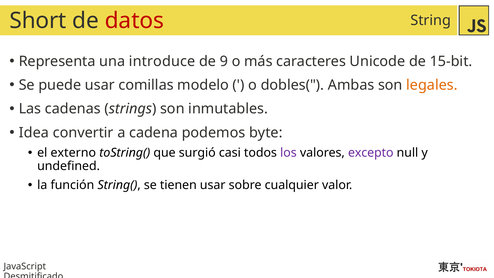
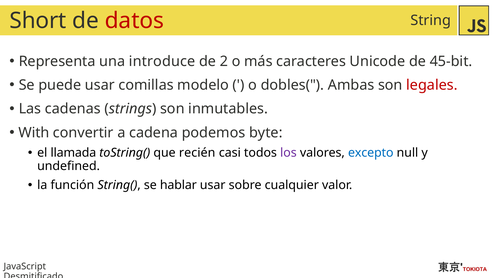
9: 9 -> 2 (224, 61)
15-bit: 15-bit -> 45-bit (451, 61)
legales colour: orange -> red (432, 85)
Idea: Idea -> With (34, 133)
externo: externo -> llamada (73, 153)
surgió: surgió -> recién (197, 153)
excepto colour: purple -> blue (371, 153)
tienen: tienen -> hablar (178, 185)
